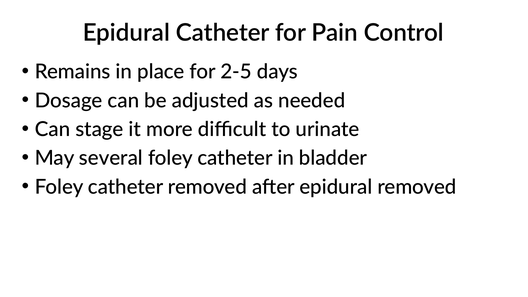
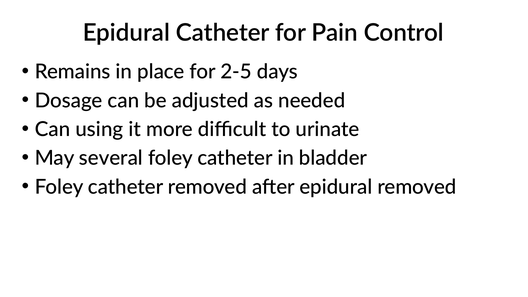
stage: stage -> using (99, 129)
